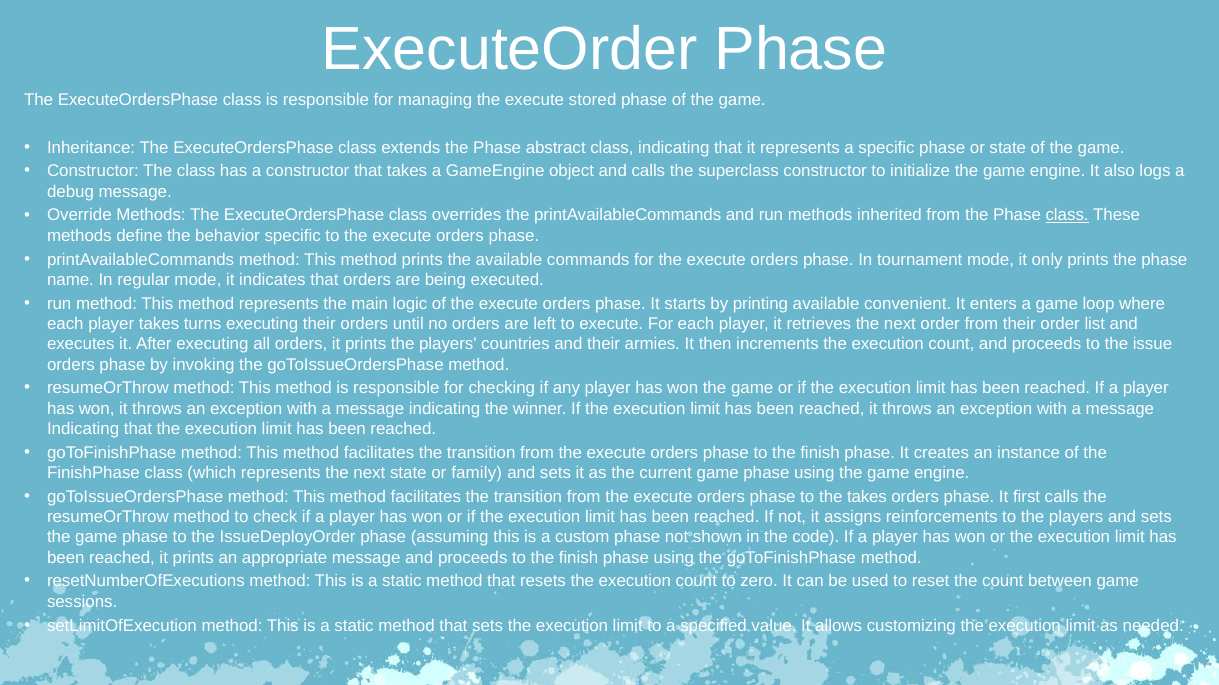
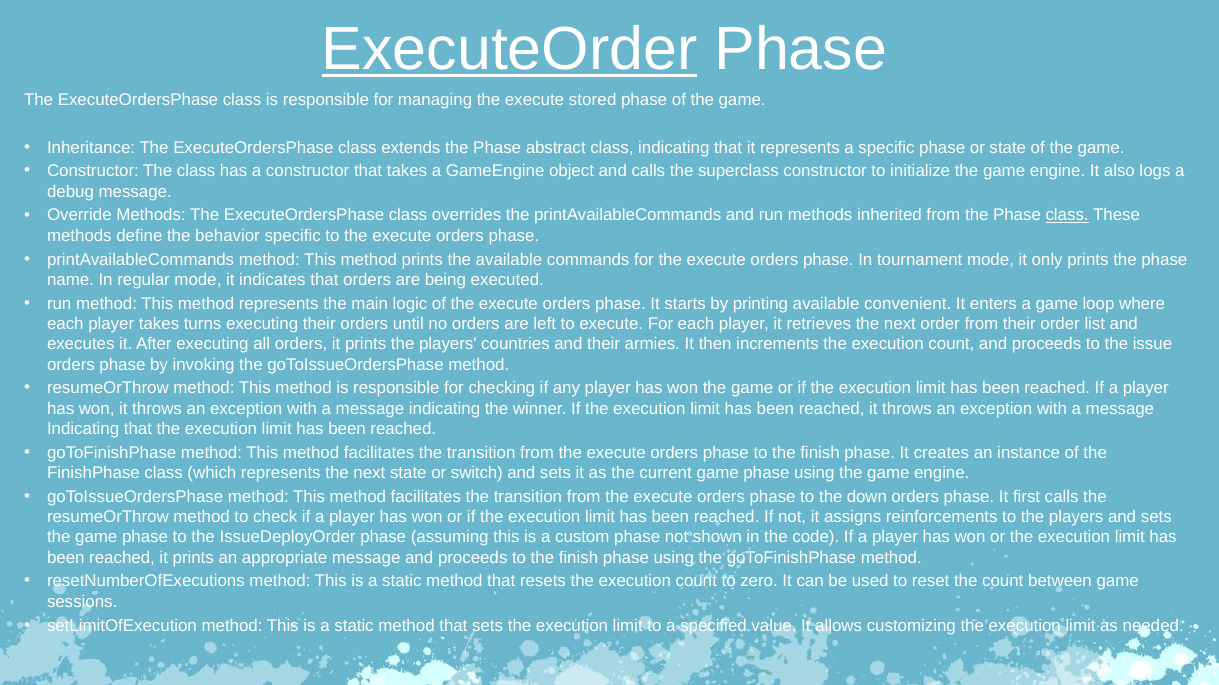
ExecuteOrder underline: none -> present (510, 49)
family: family -> switch (477, 473)
the takes: takes -> down (867, 497)
